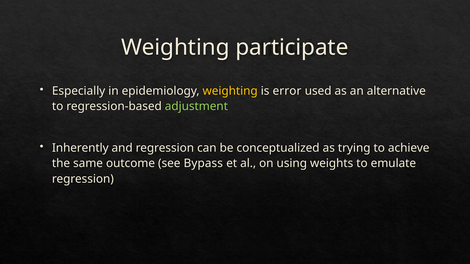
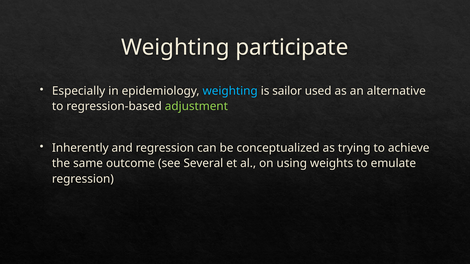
weighting colour: yellow -> light blue (230, 91)
error: error -> sailor (287, 91)
Bypass: Bypass -> Several (203, 164)
